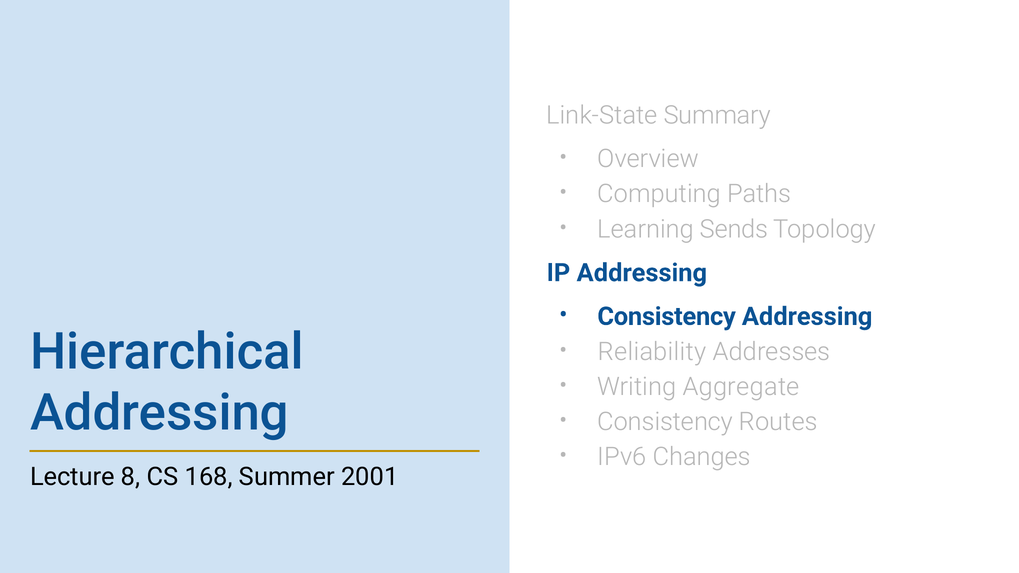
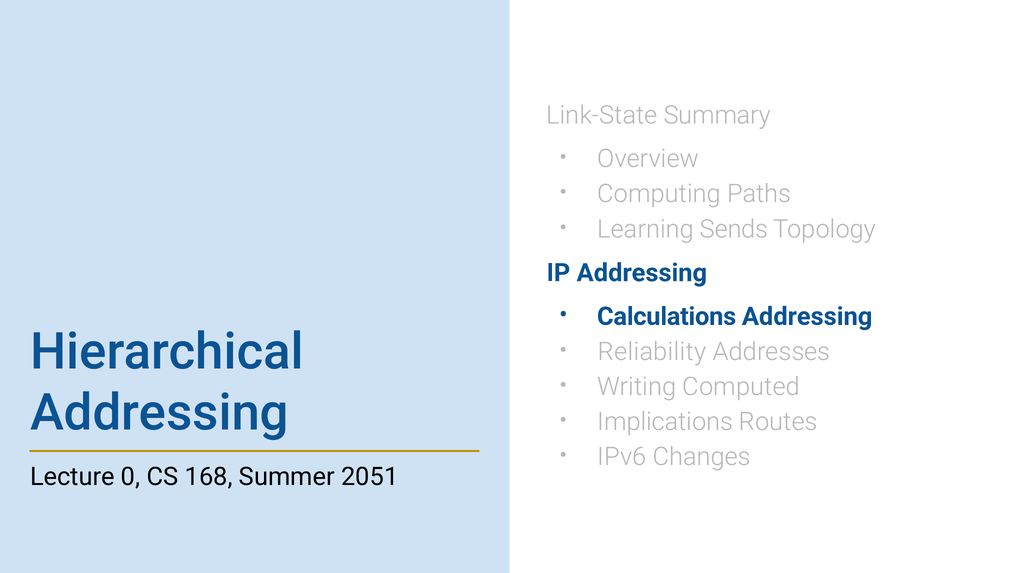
Consistency: Consistency -> Calculations (667, 317)
Aggregate: Aggregate -> Computed (741, 387)
Consistency: Consistency -> Implications (665, 422)
8: 8 -> 0 (131, 477)
2001: 2001 -> 2051 (370, 477)
